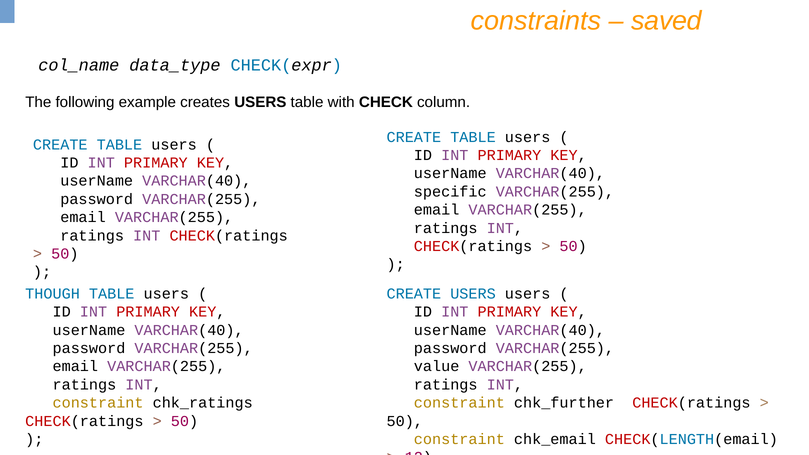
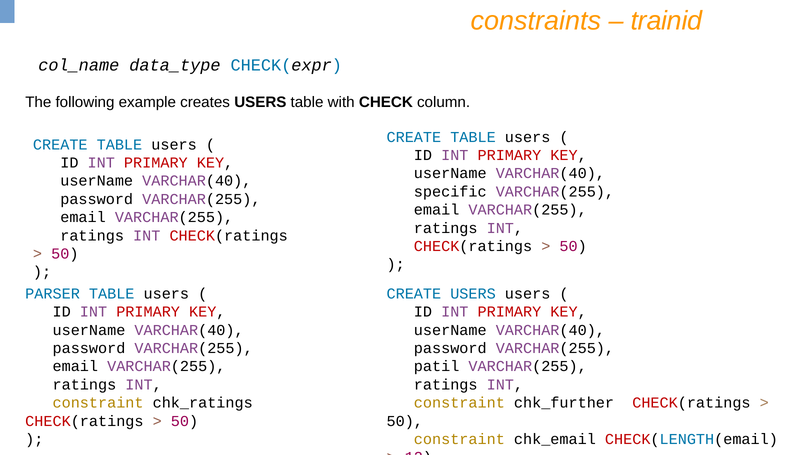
saved: saved -> trainid (667, 21)
THOUGH: THOUGH -> PARSER (53, 294)
value: value -> patil (437, 366)
